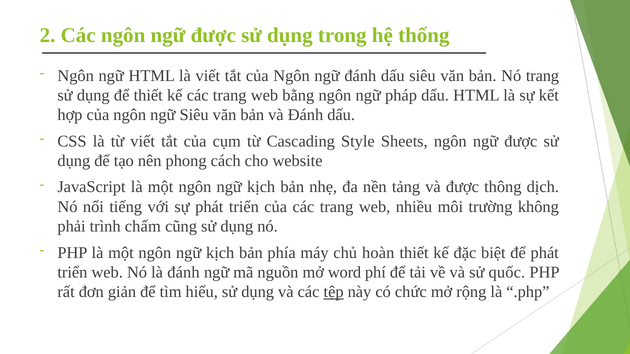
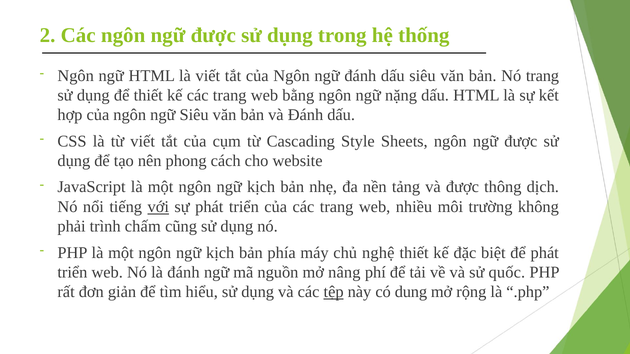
pháp: pháp -> nặng (401, 95)
với underline: none -> present (158, 207)
hoàn: hoàn -> nghệ (378, 253)
word: word -> nâng (344, 273)
chức: chức -> dung (411, 292)
